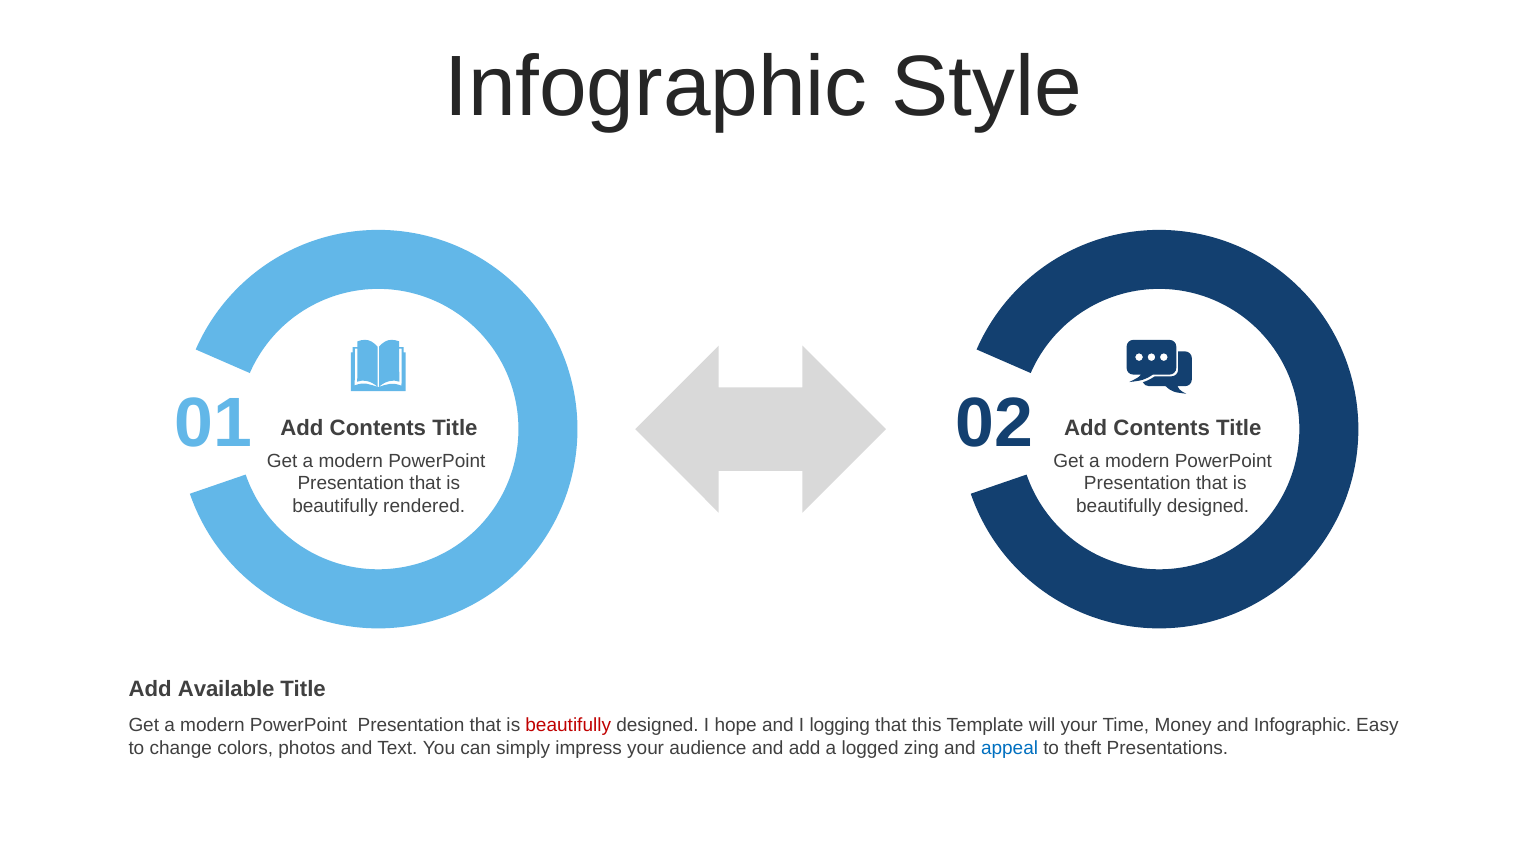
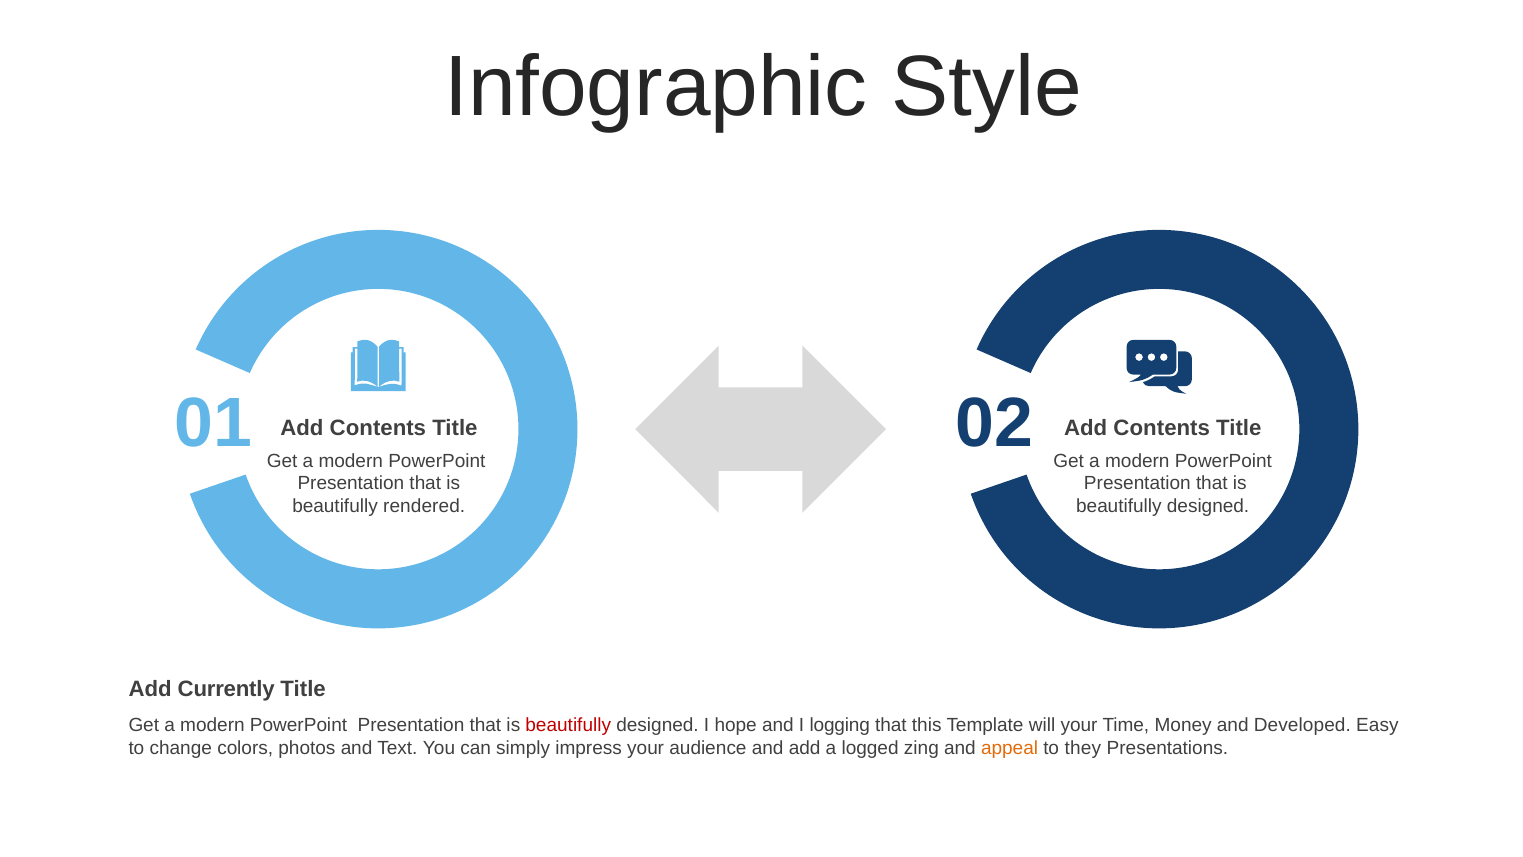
Available: Available -> Currently (226, 689)
and Infographic: Infographic -> Developed (1302, 725)
appeal colour: blue -> orange (1010, 748)
theft: theft -> they (1083, 748)
